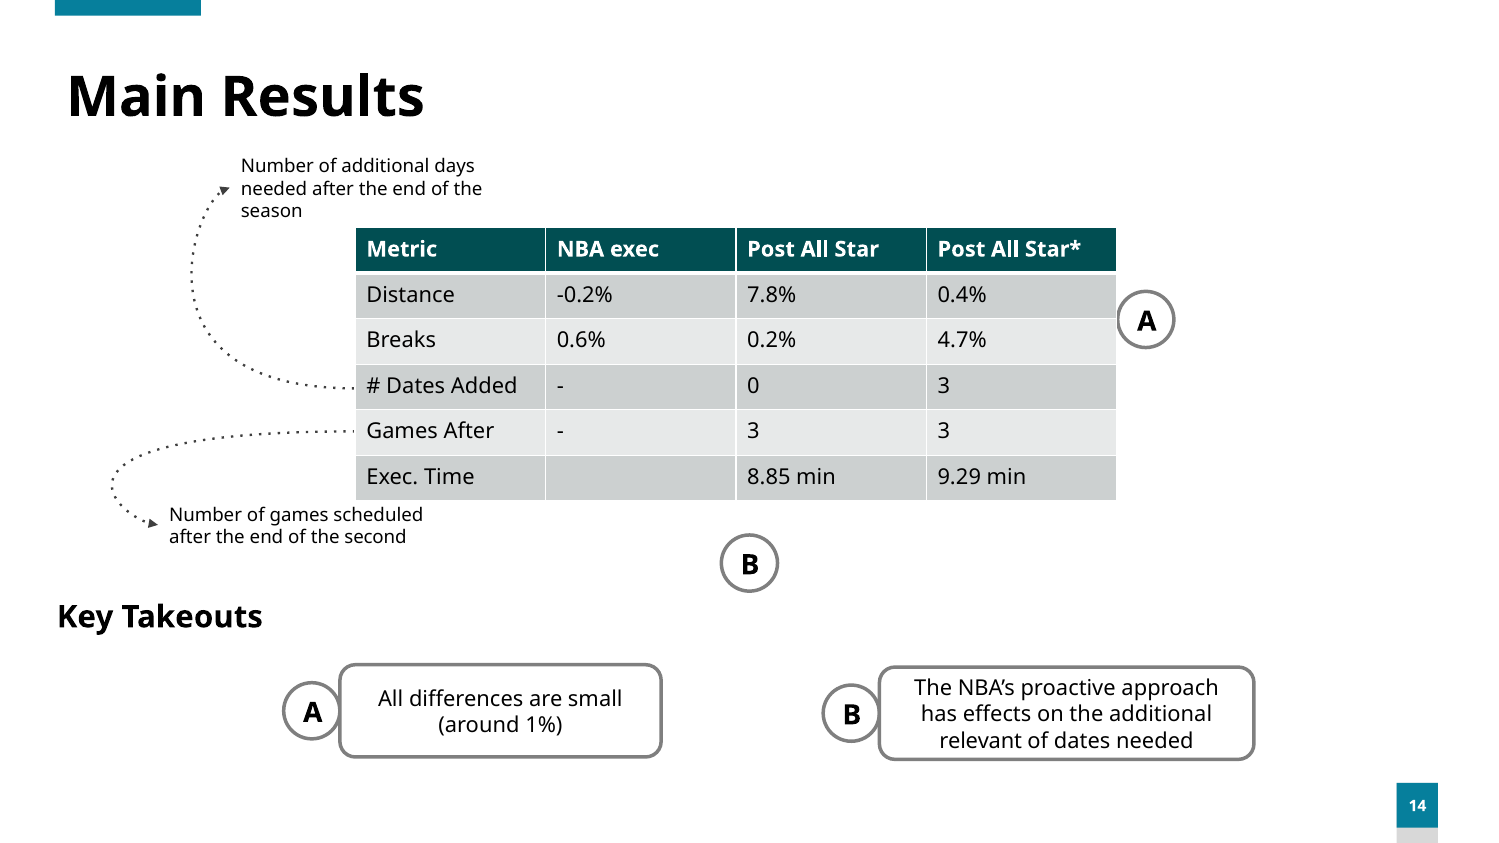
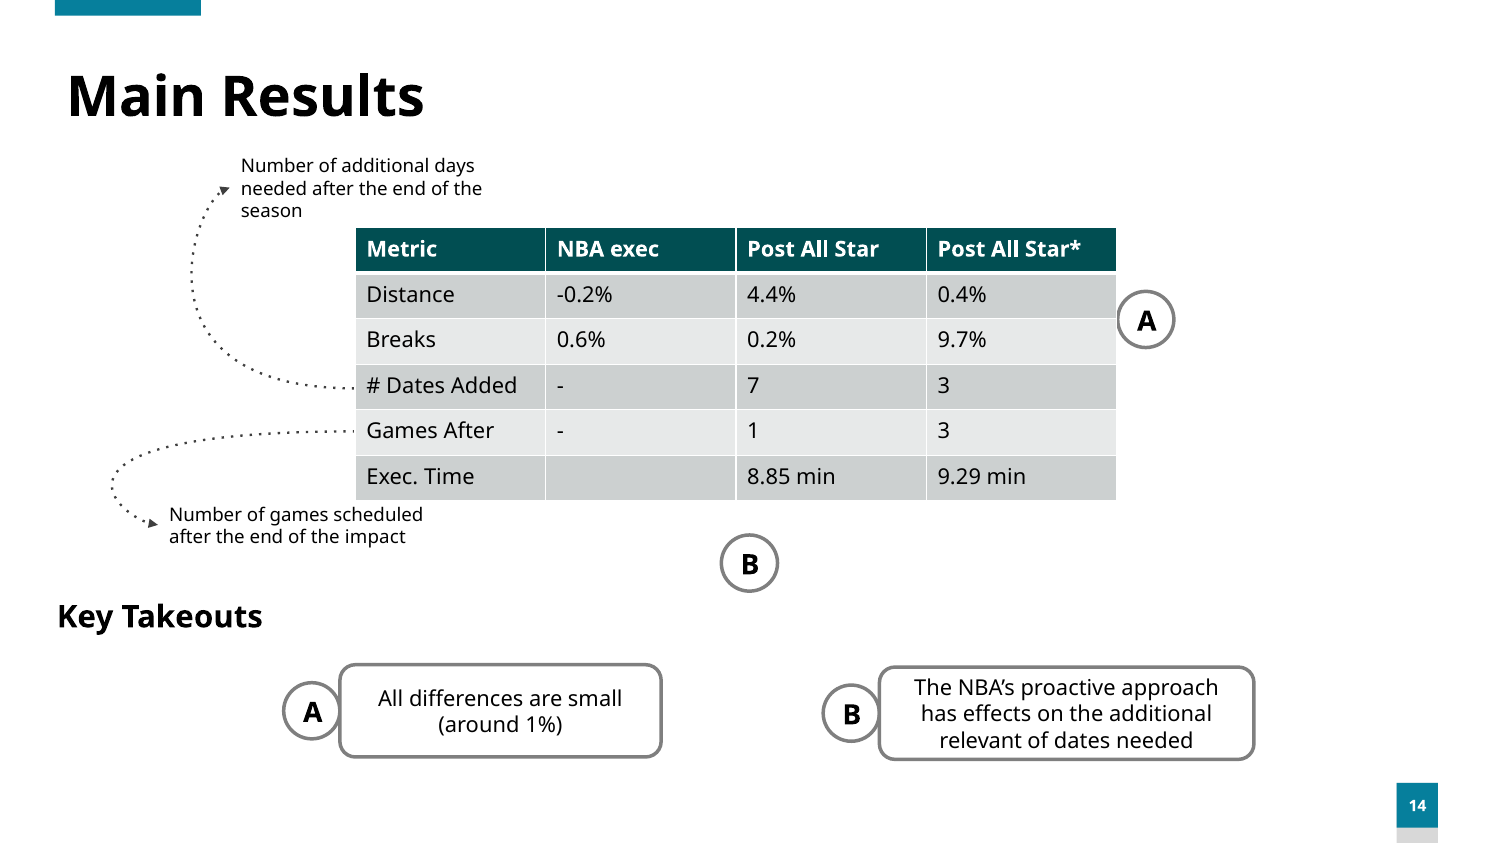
7.8%: 7.8% -> 4.4% (772, 295)
4.7%: 4.7% -> 9.7% (962, 341)
0: 0 -> 7 (753, 386)
3: 3 -> 1 (753, 432)
second: second -> impact (375, 538)
